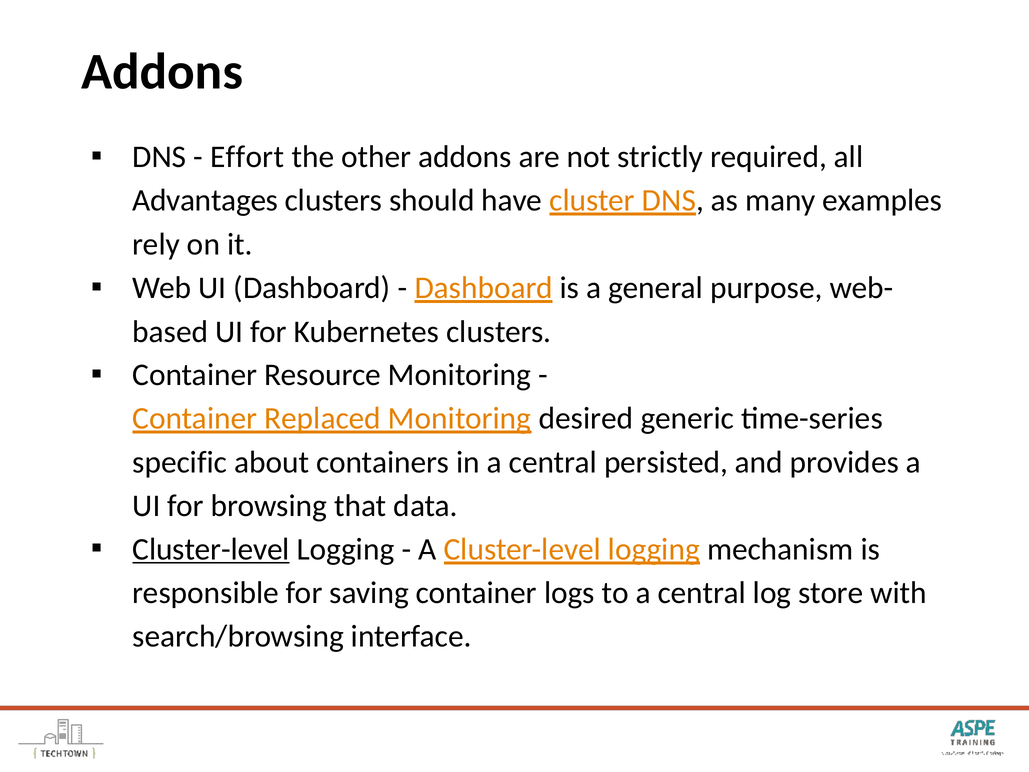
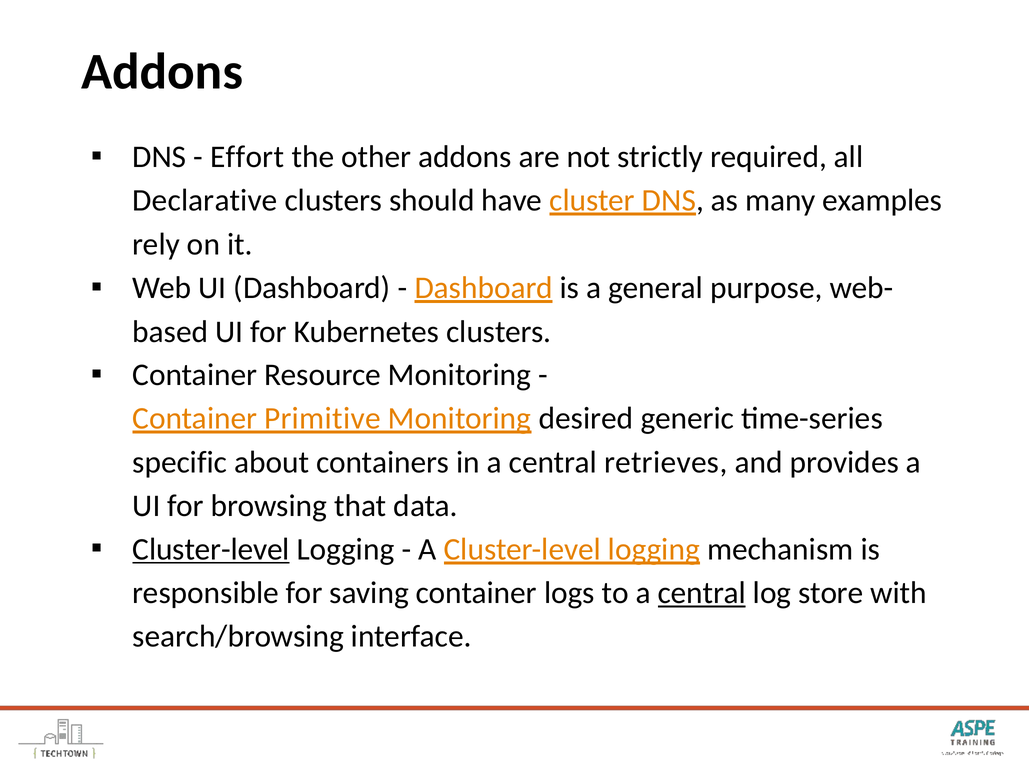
Advantages: Advantages -> Declarative (205, 200)
Replaced: Replaced -> Primitive (322, 418)
persisted: persisted -> retrieves (666, 462)
central underline: none -> present (702, 593)
